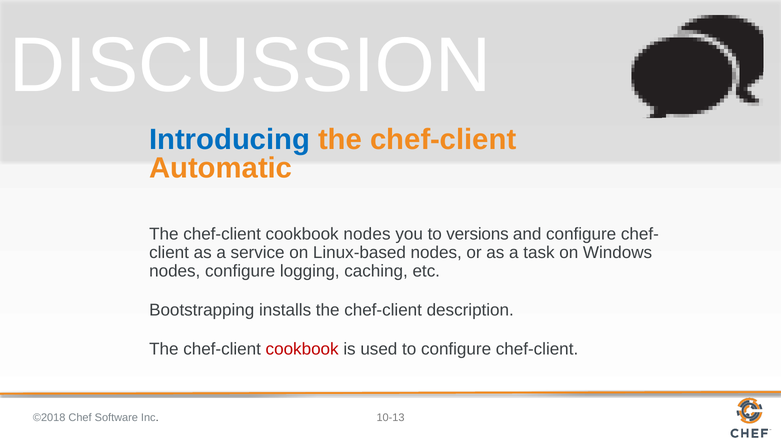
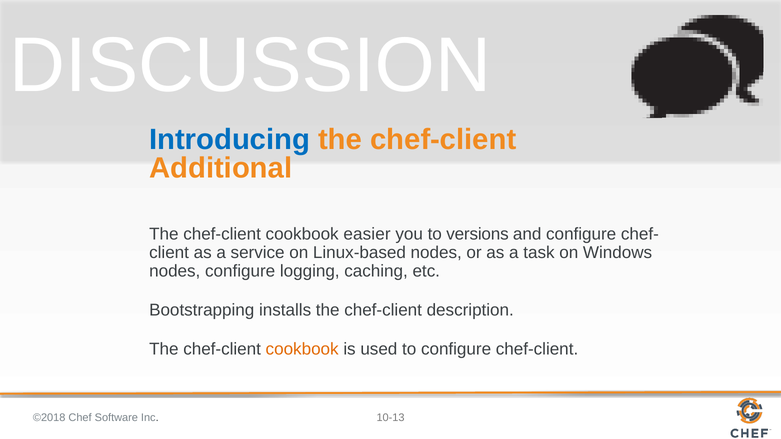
Automatic: Automatic -> Additional (221, 168)
cookbook nodes: nodes -> easier (367, 234)
cookbook colour: red -> orange (302, 349)
